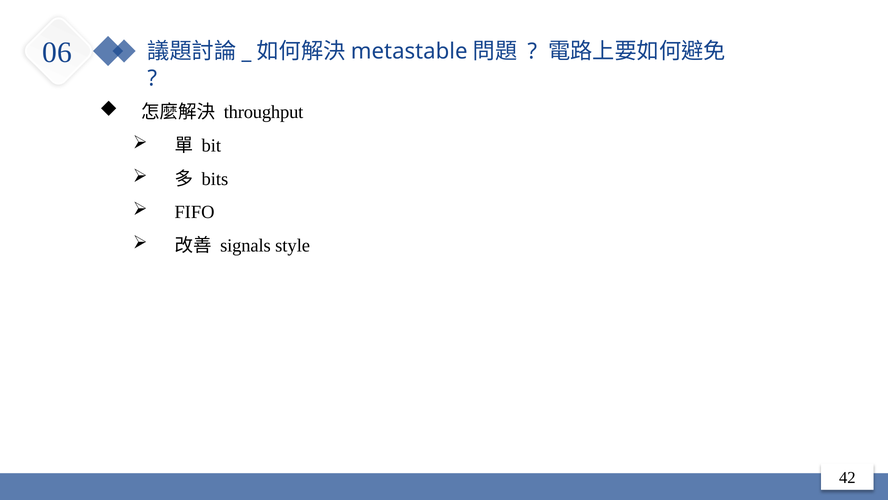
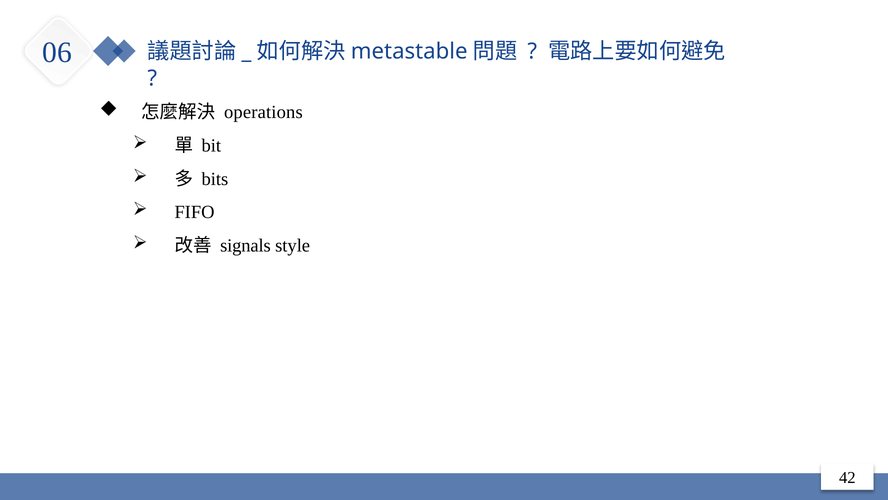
throughput: throughput -> operations (263, 112)
